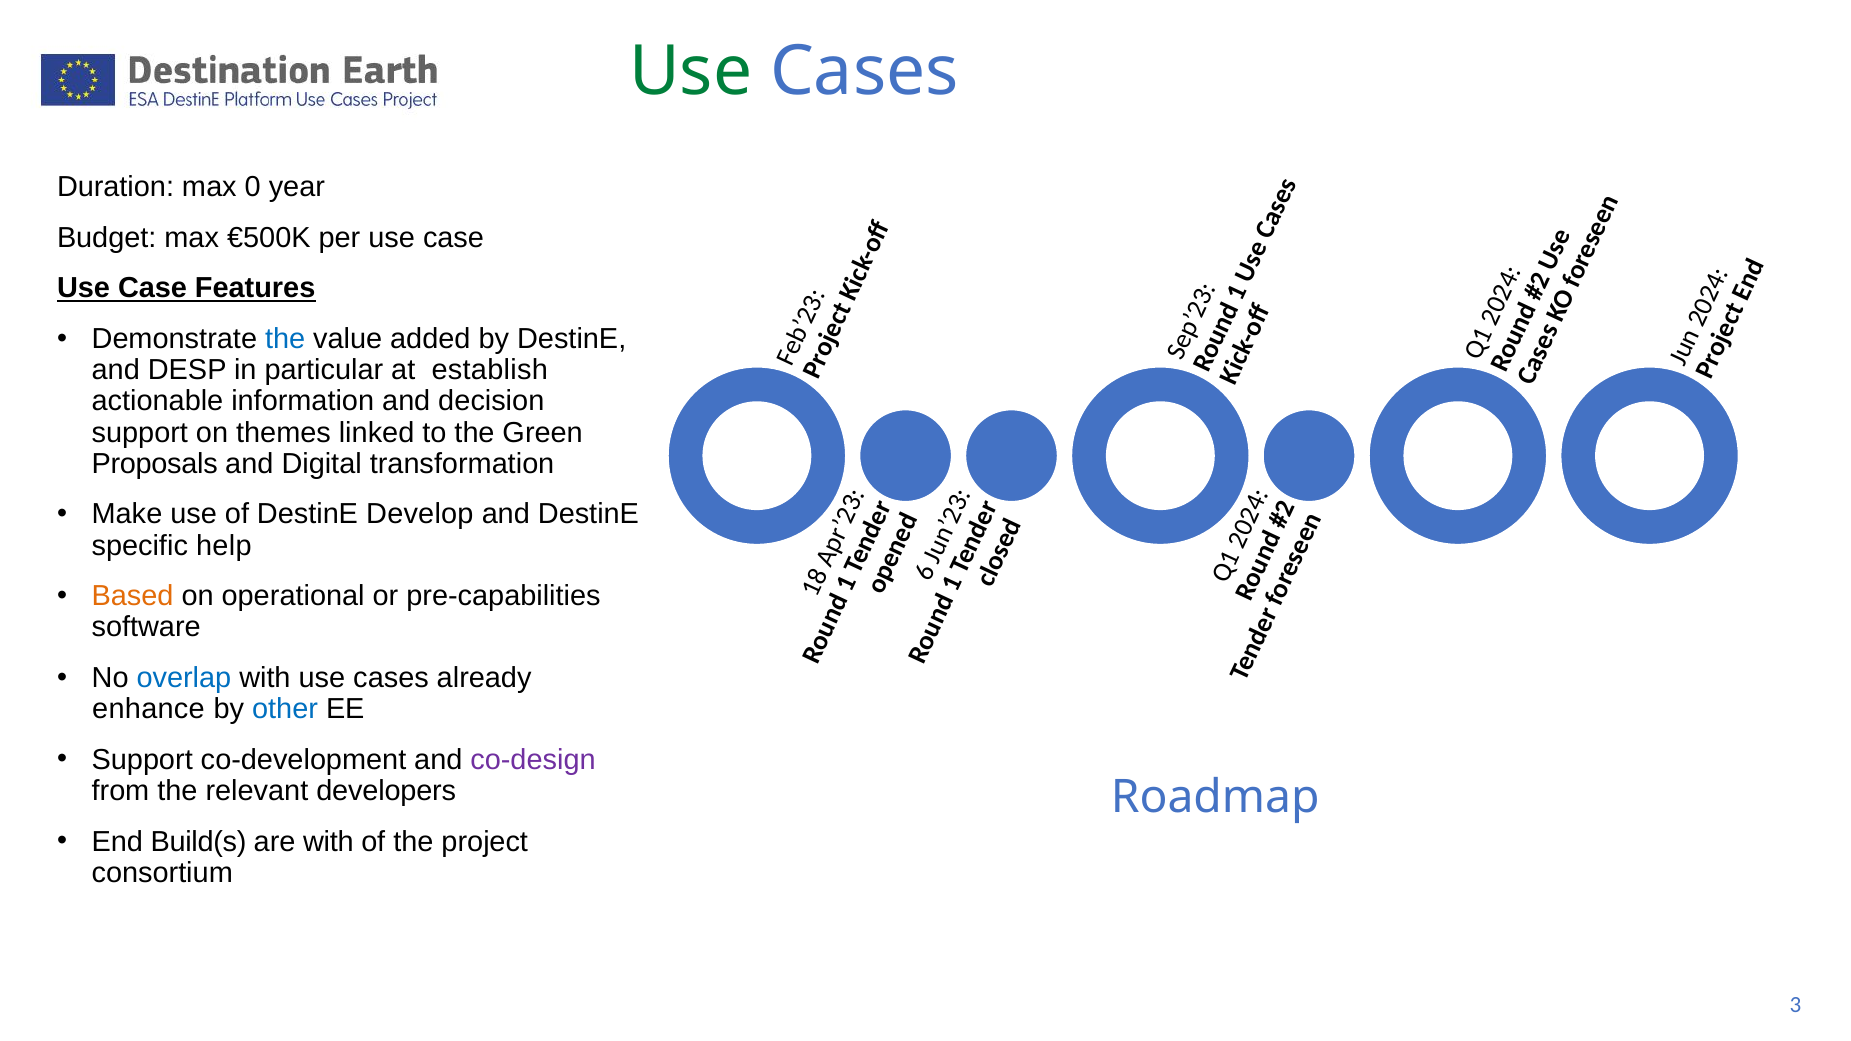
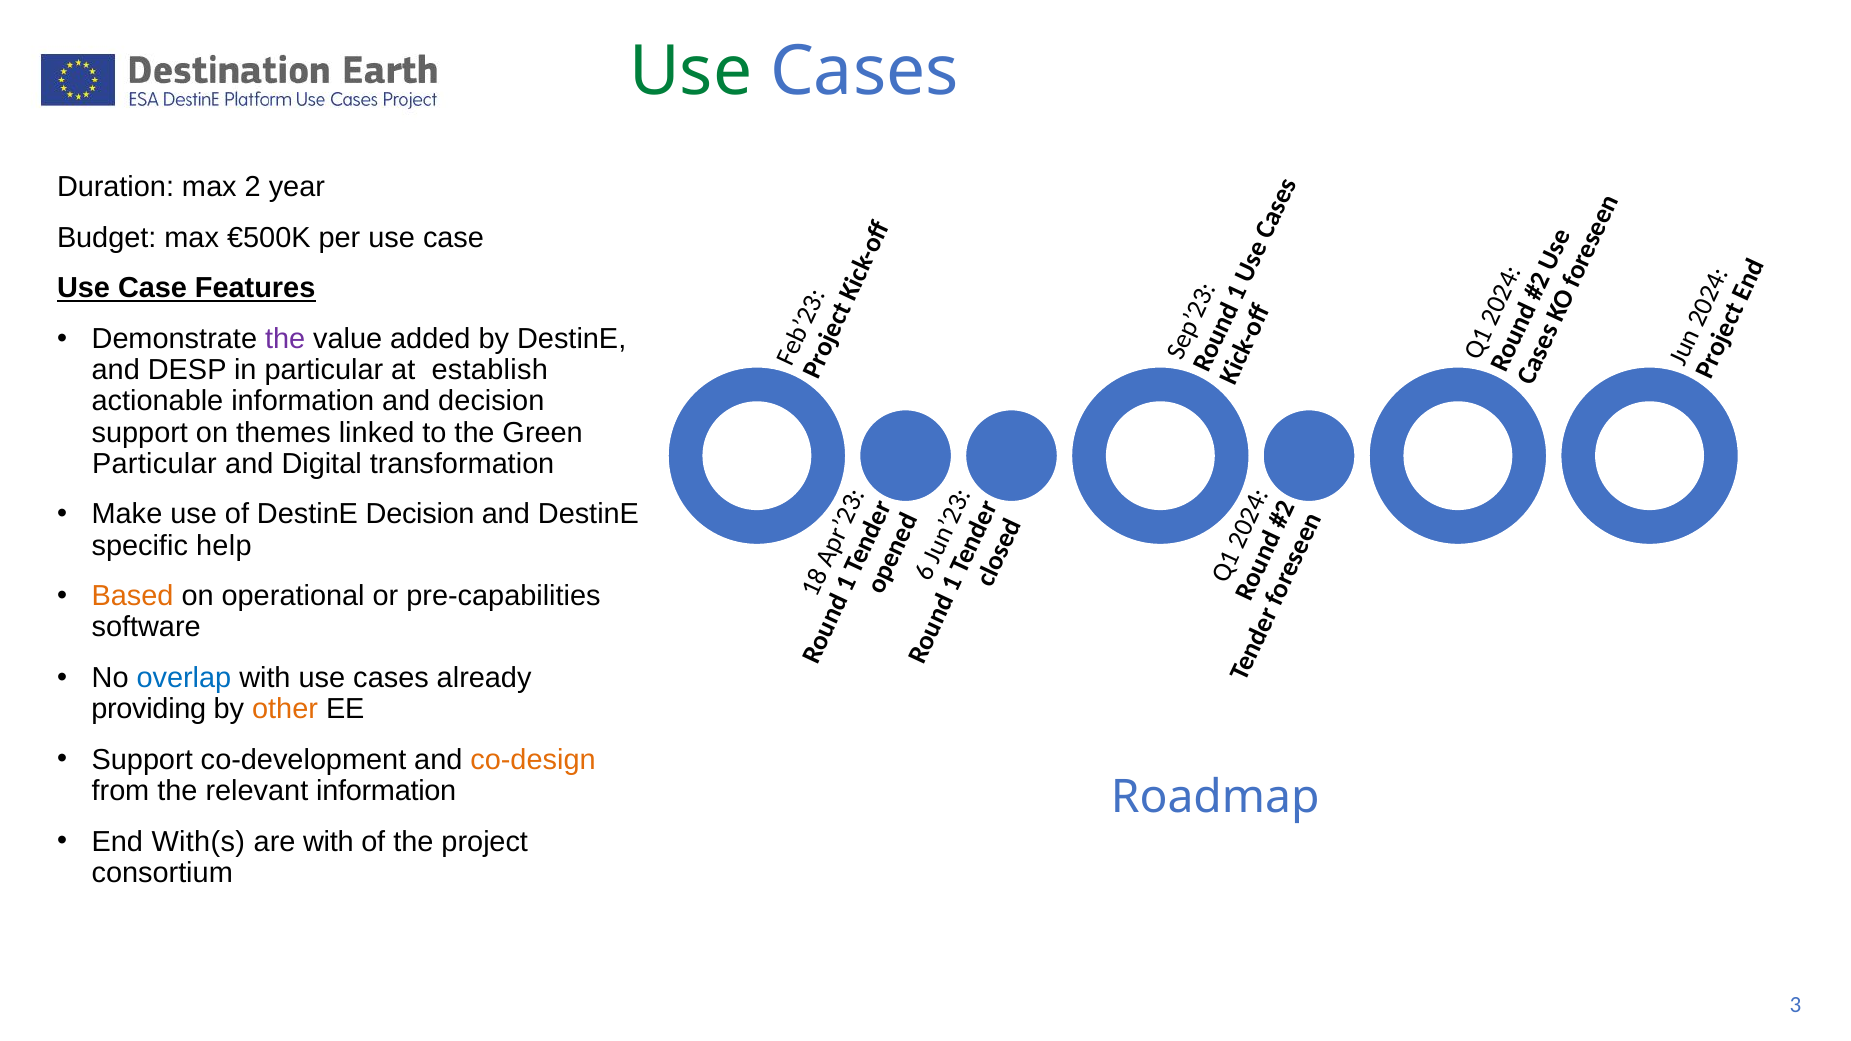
max 0: 0 -> 2 (253, 187)
the colour: blue -> purple (285, 339)
Proposals: Proposals -> Particular (154, 464)
DestinE Develop: Develop -> Decision (420, 514)
enhance: enhance -> providing (149, 709)
other colour: blue -> orange (285, 709)
co-design colour: purple -> orange (533, 760)
relevant developers: developers -> information (386, 791)
Build(s: Build(s -> With(s (198, 842)
